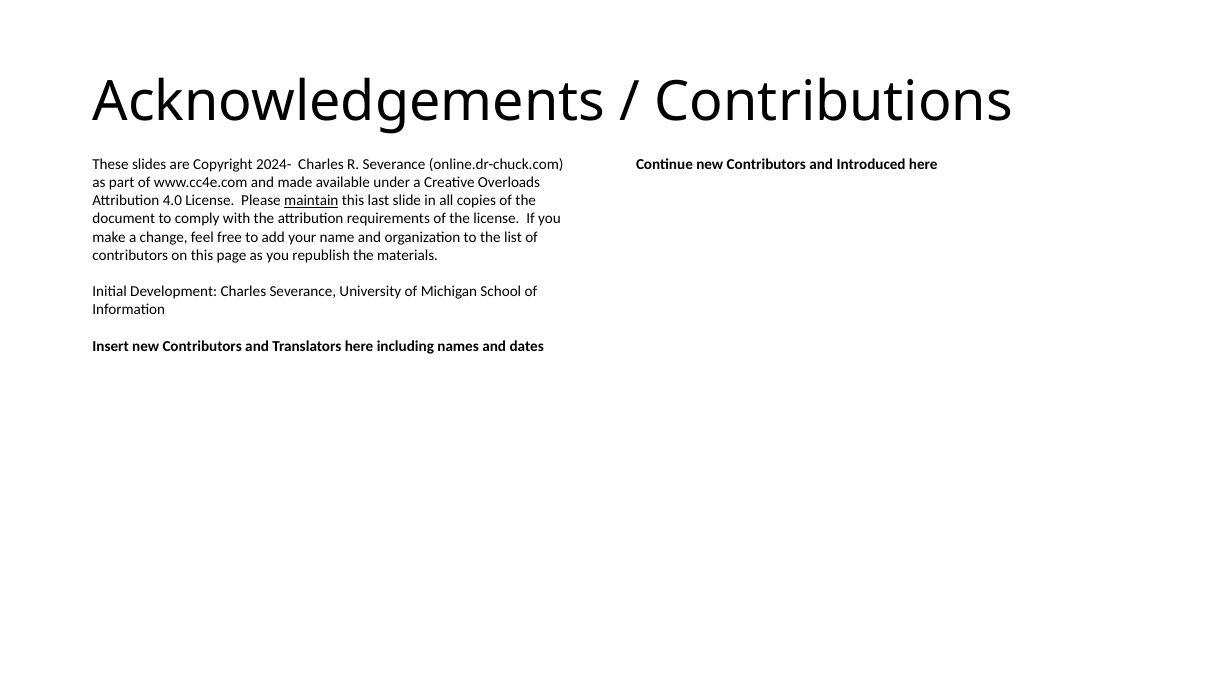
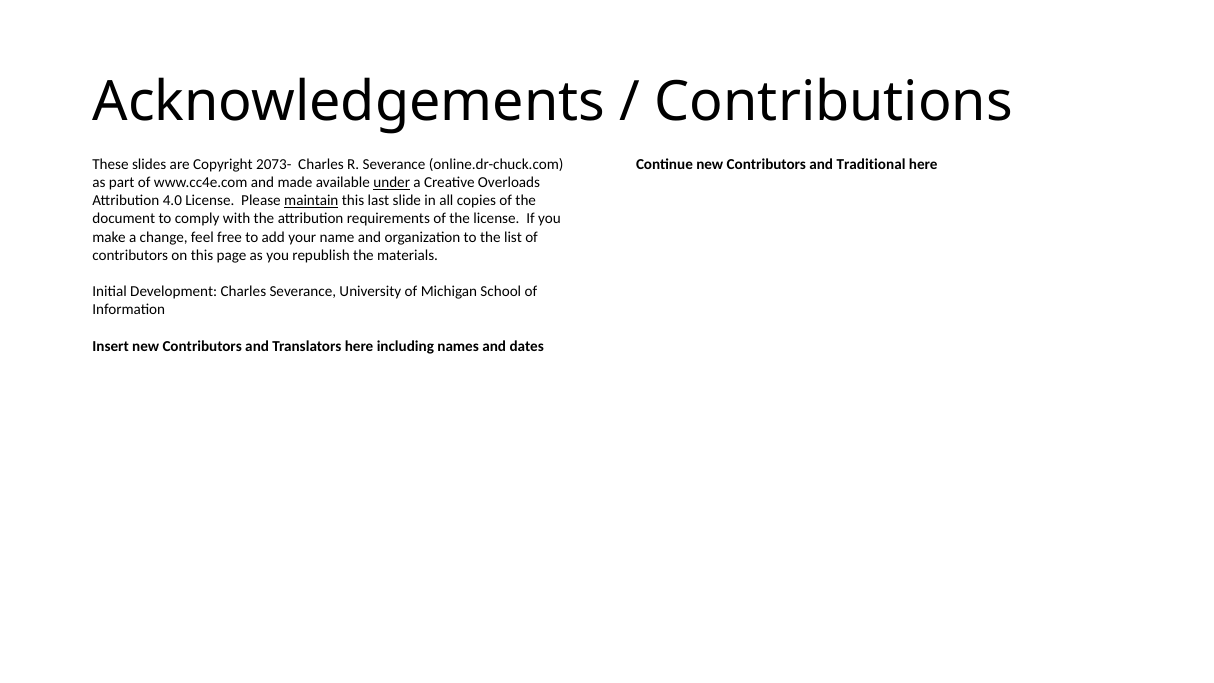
2024-: 2024- -> 2073- (274, 164)
Introduced: Introduced -> Traditional (871, 164)
under underline: none -> present (392, 182)
